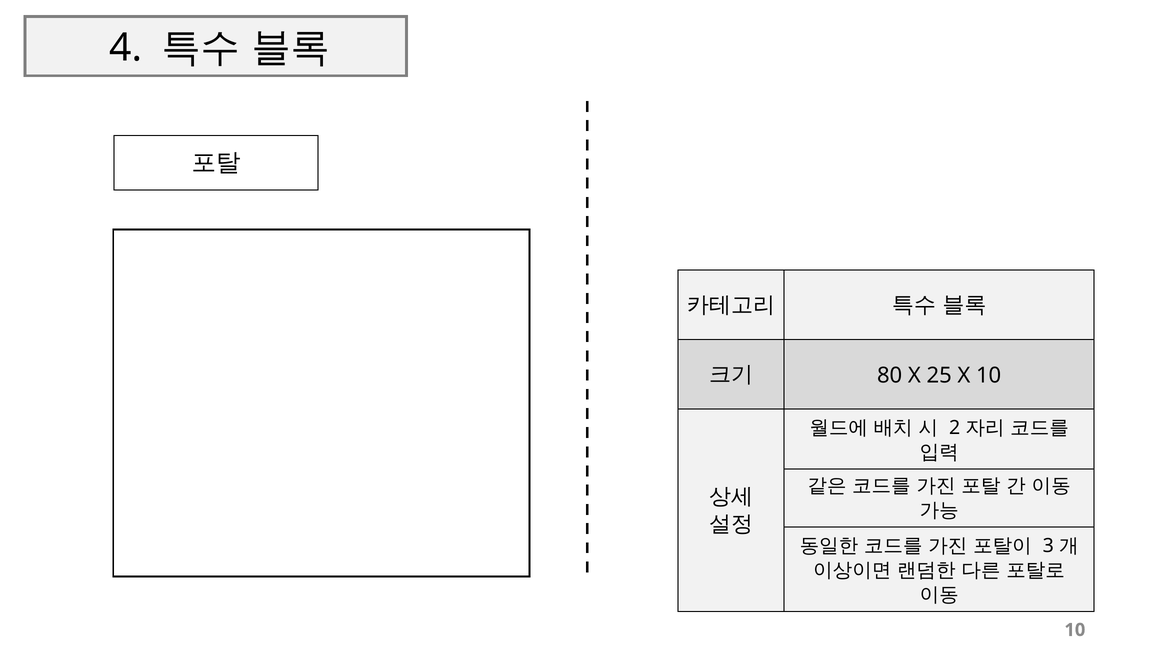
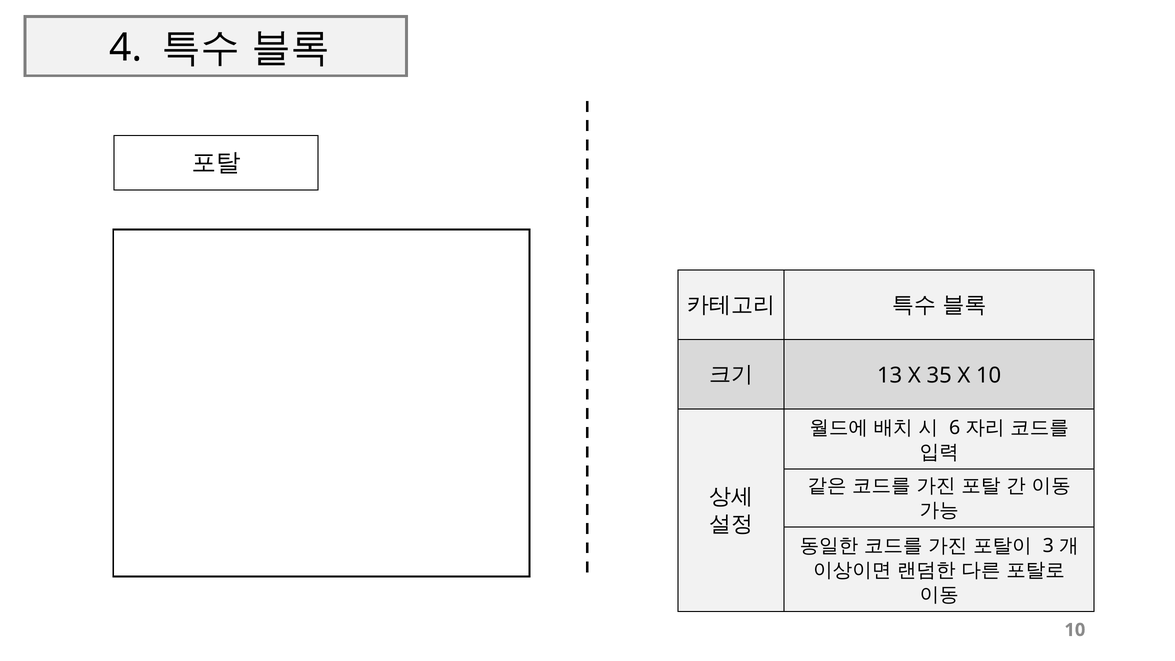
80: 80 -> 13 (890, 375)
25: 25 -> 35 (939, 375)
2: 2 -> 6 (955, 428)
